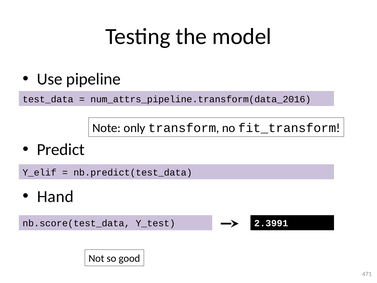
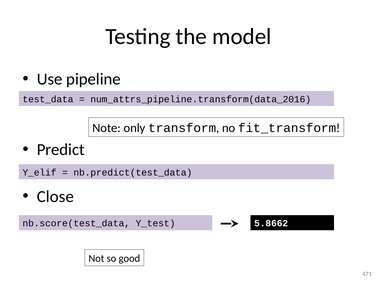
Hand: Hand -> Close (55, 196)
2.3991: 2.3991 -> 5.8662 (271, 223)
